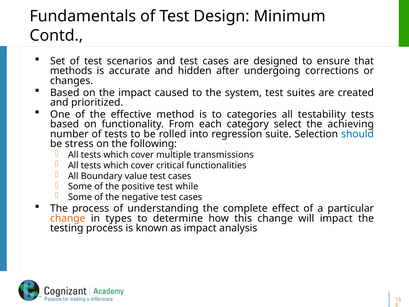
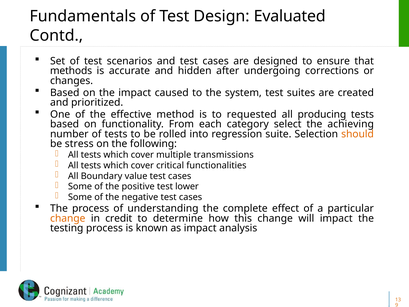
Minimum: Minimum -> Evaluated (290, 16)
categories: categories -> requested (252, 114)
testability: testability -> producing (322, 114)
should colour: blue -> orange (358, 134)
while: while -> lower (187, 187)
types: types -> credit (119, 218)
